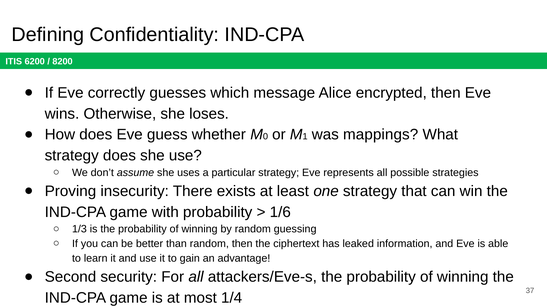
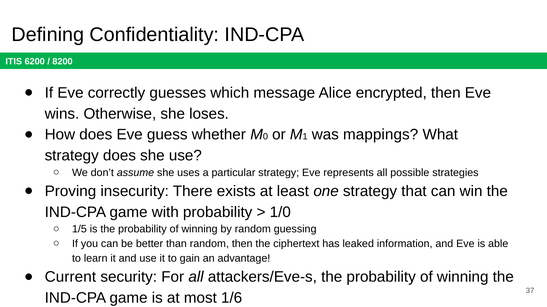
1/6: 1/6 -> 1/0 (280, 213)
1/3: 1/3 -> 1/5 (79, 230)
Second: Second -> Current (70, 277)
1/4: 1/4 -> 1/6 (232, 298)
